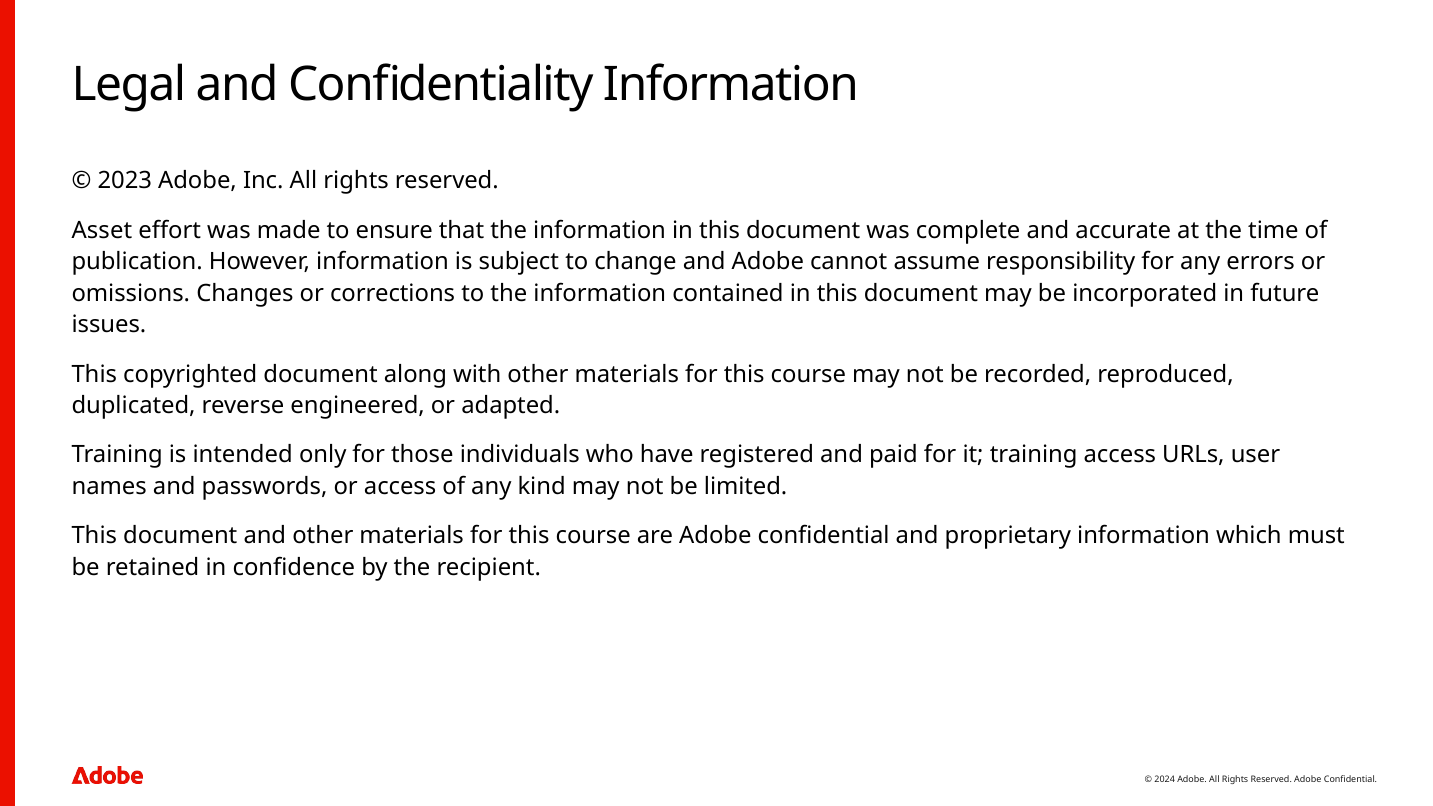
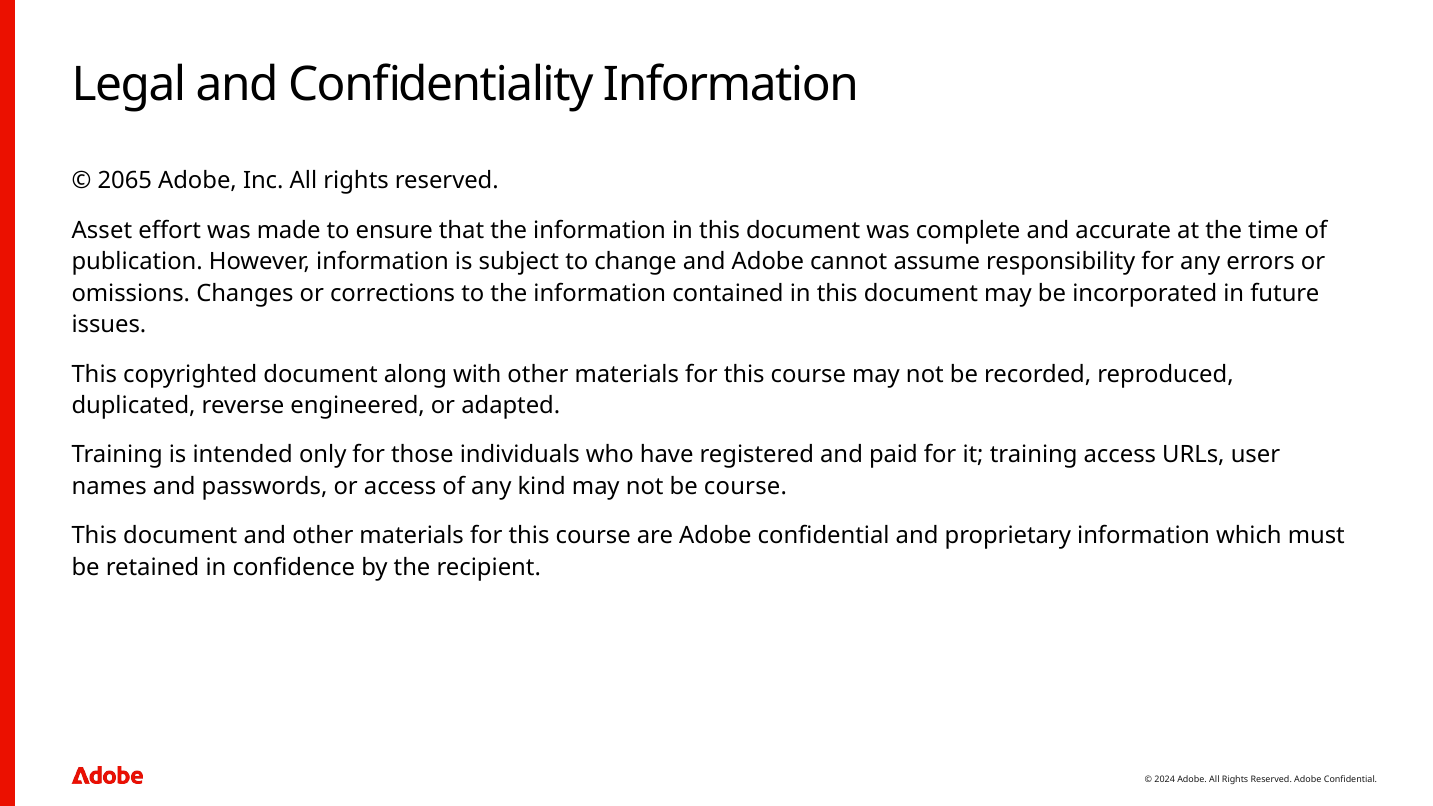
2023: 2023 -> 2065 (125, 181)
be limited: limited -> course (745, 487)
